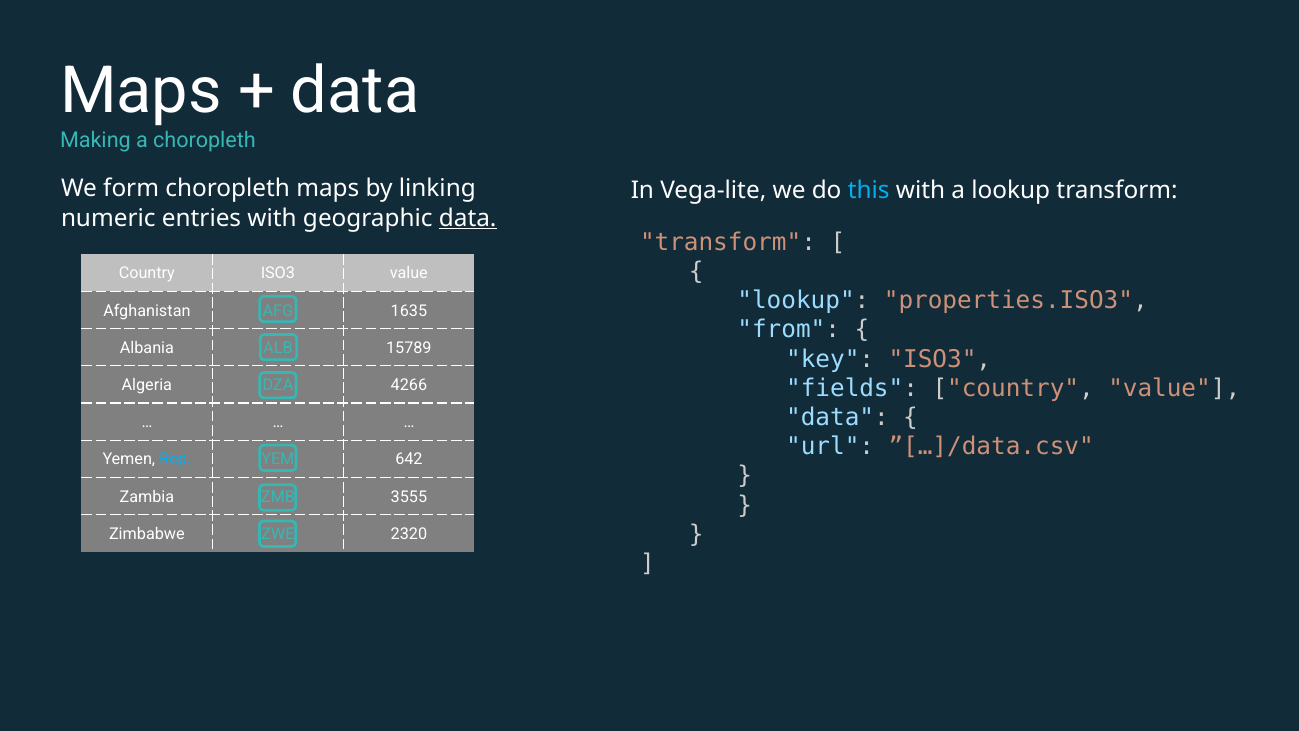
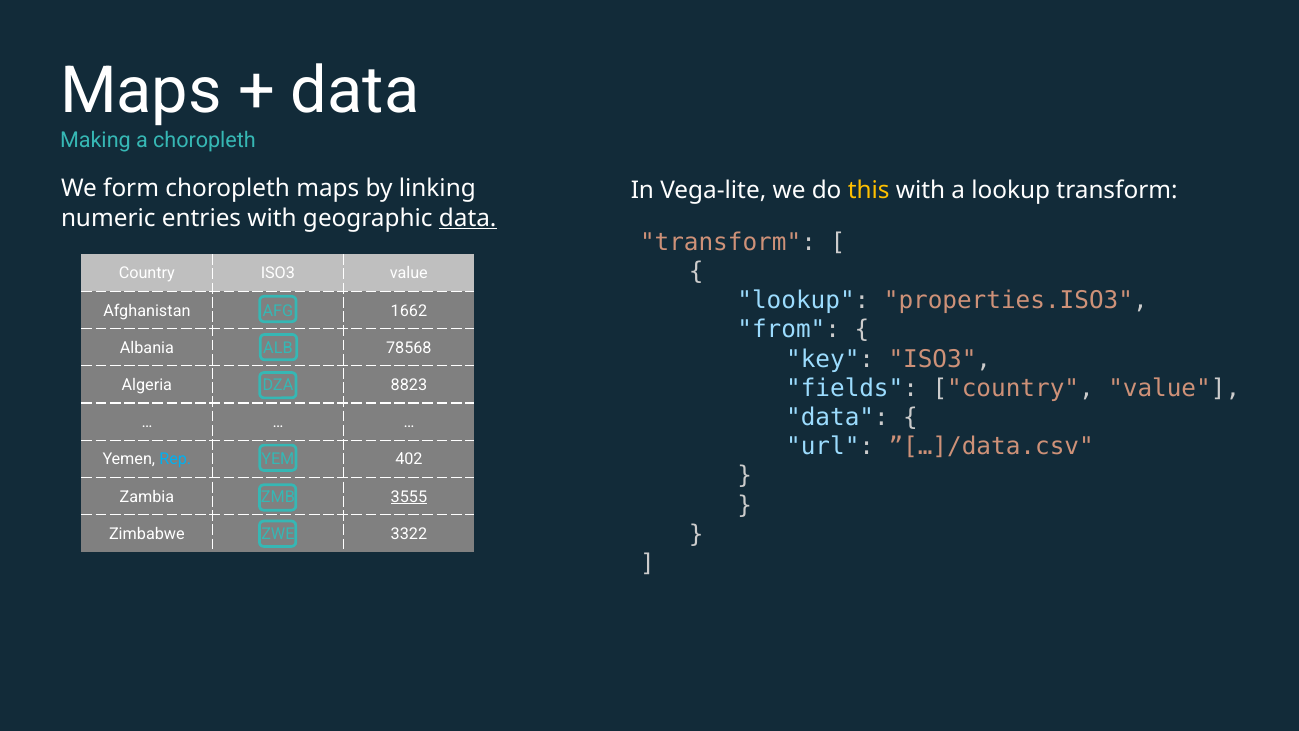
this colour: light blue -> yellow (869, 191)
1635: 1635 -> 1662 (409, 311)
15789: 15789 -> 78568 (409, 348)
4266: 4266 -> 8823 (409, 385)
642: 642 -> 402 (409, 459)
3555 underline: none -> present (409, 496)
2320: 2320 -> 3322 (409, 534)
